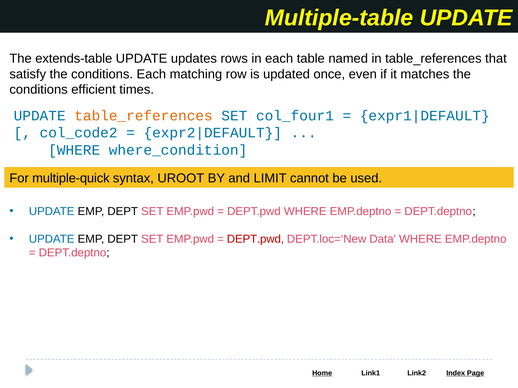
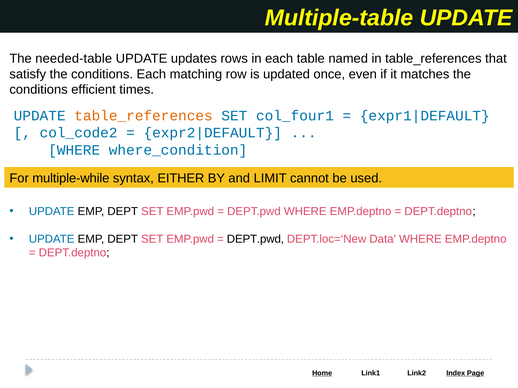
extends-table: extends-table -> needed-table (74, 59)
multiple-quick: multiple-quick -> multiple-while (71, 178)
UROOT: UROOT -> EITHER (181, 178)
DEPT.pwd colour: red -> black (255, 239)
